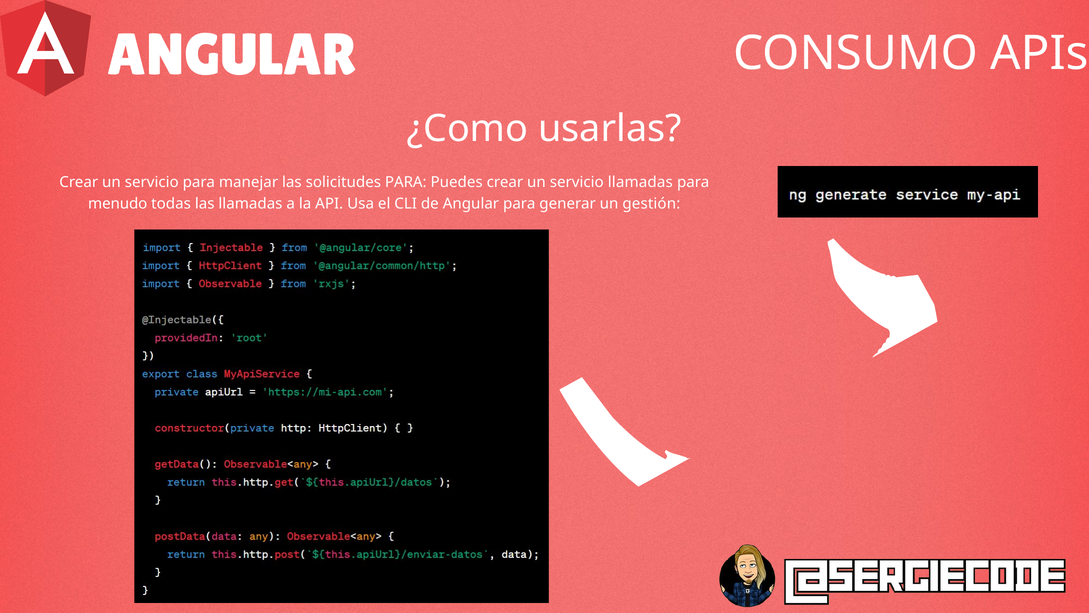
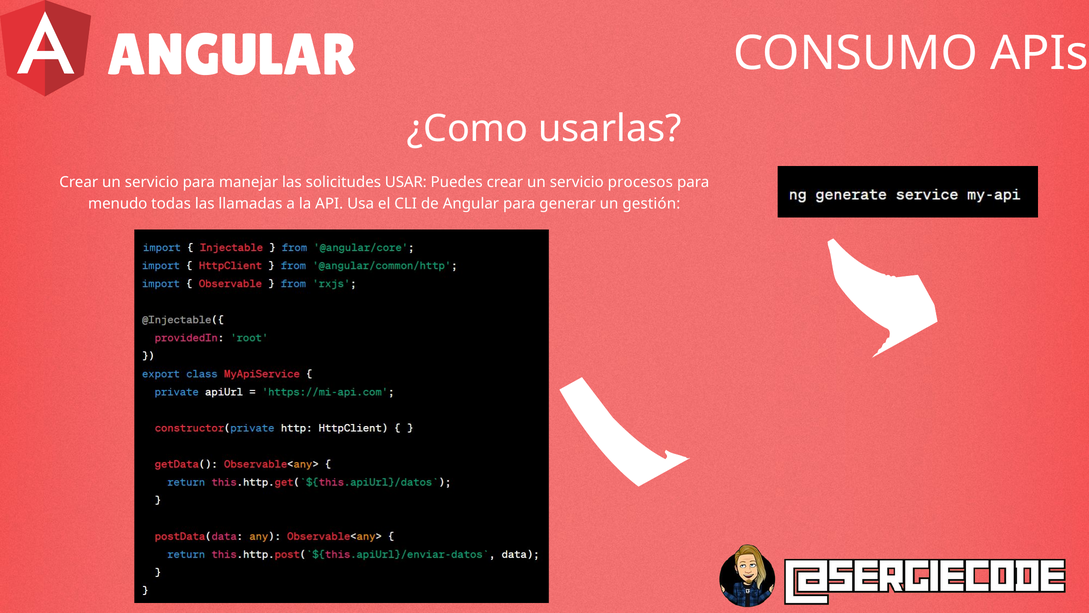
solicitudes PARA: PARA -> USAR (406, 182)
servicio llamadas: llamadas -> procesos (640, 182)
